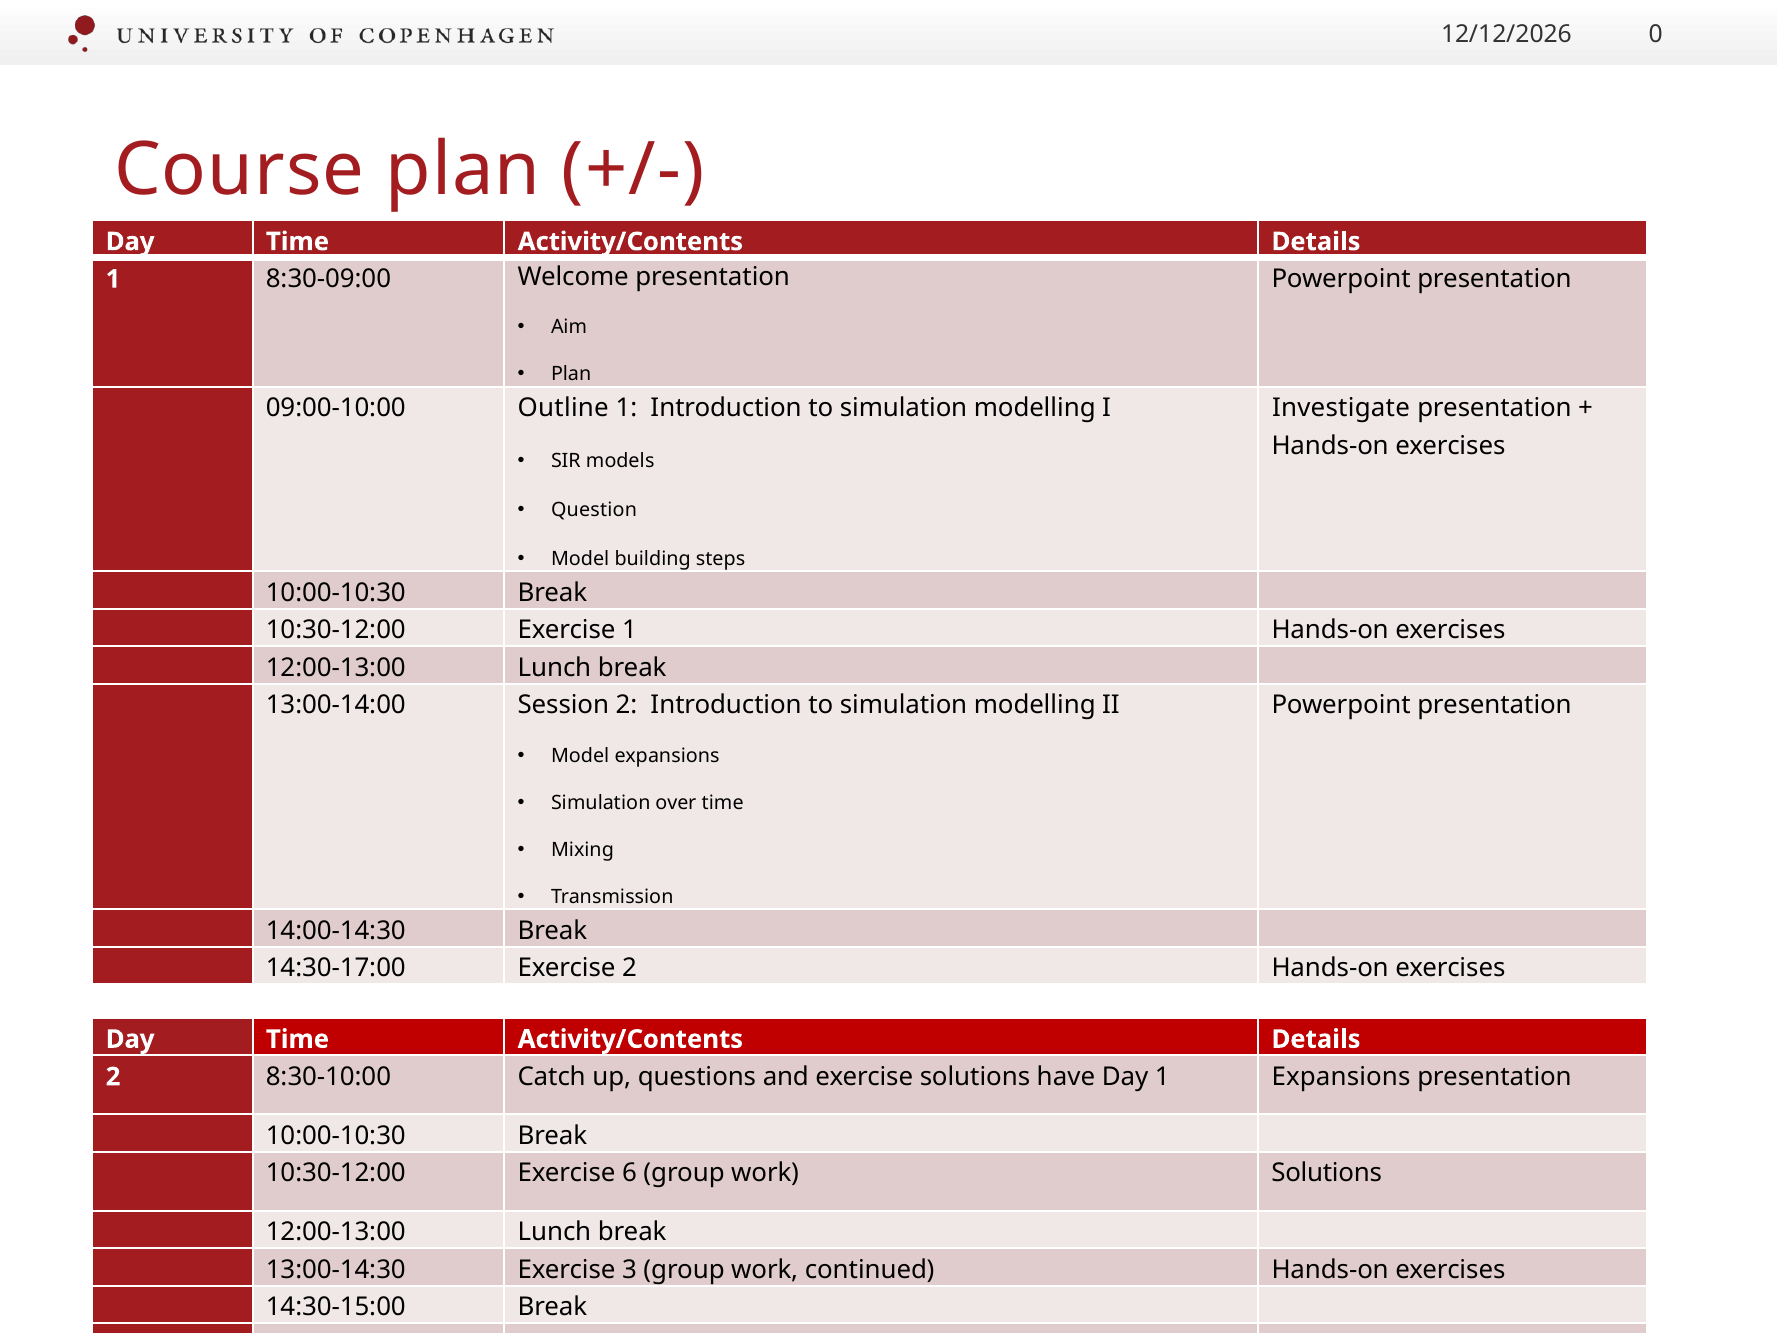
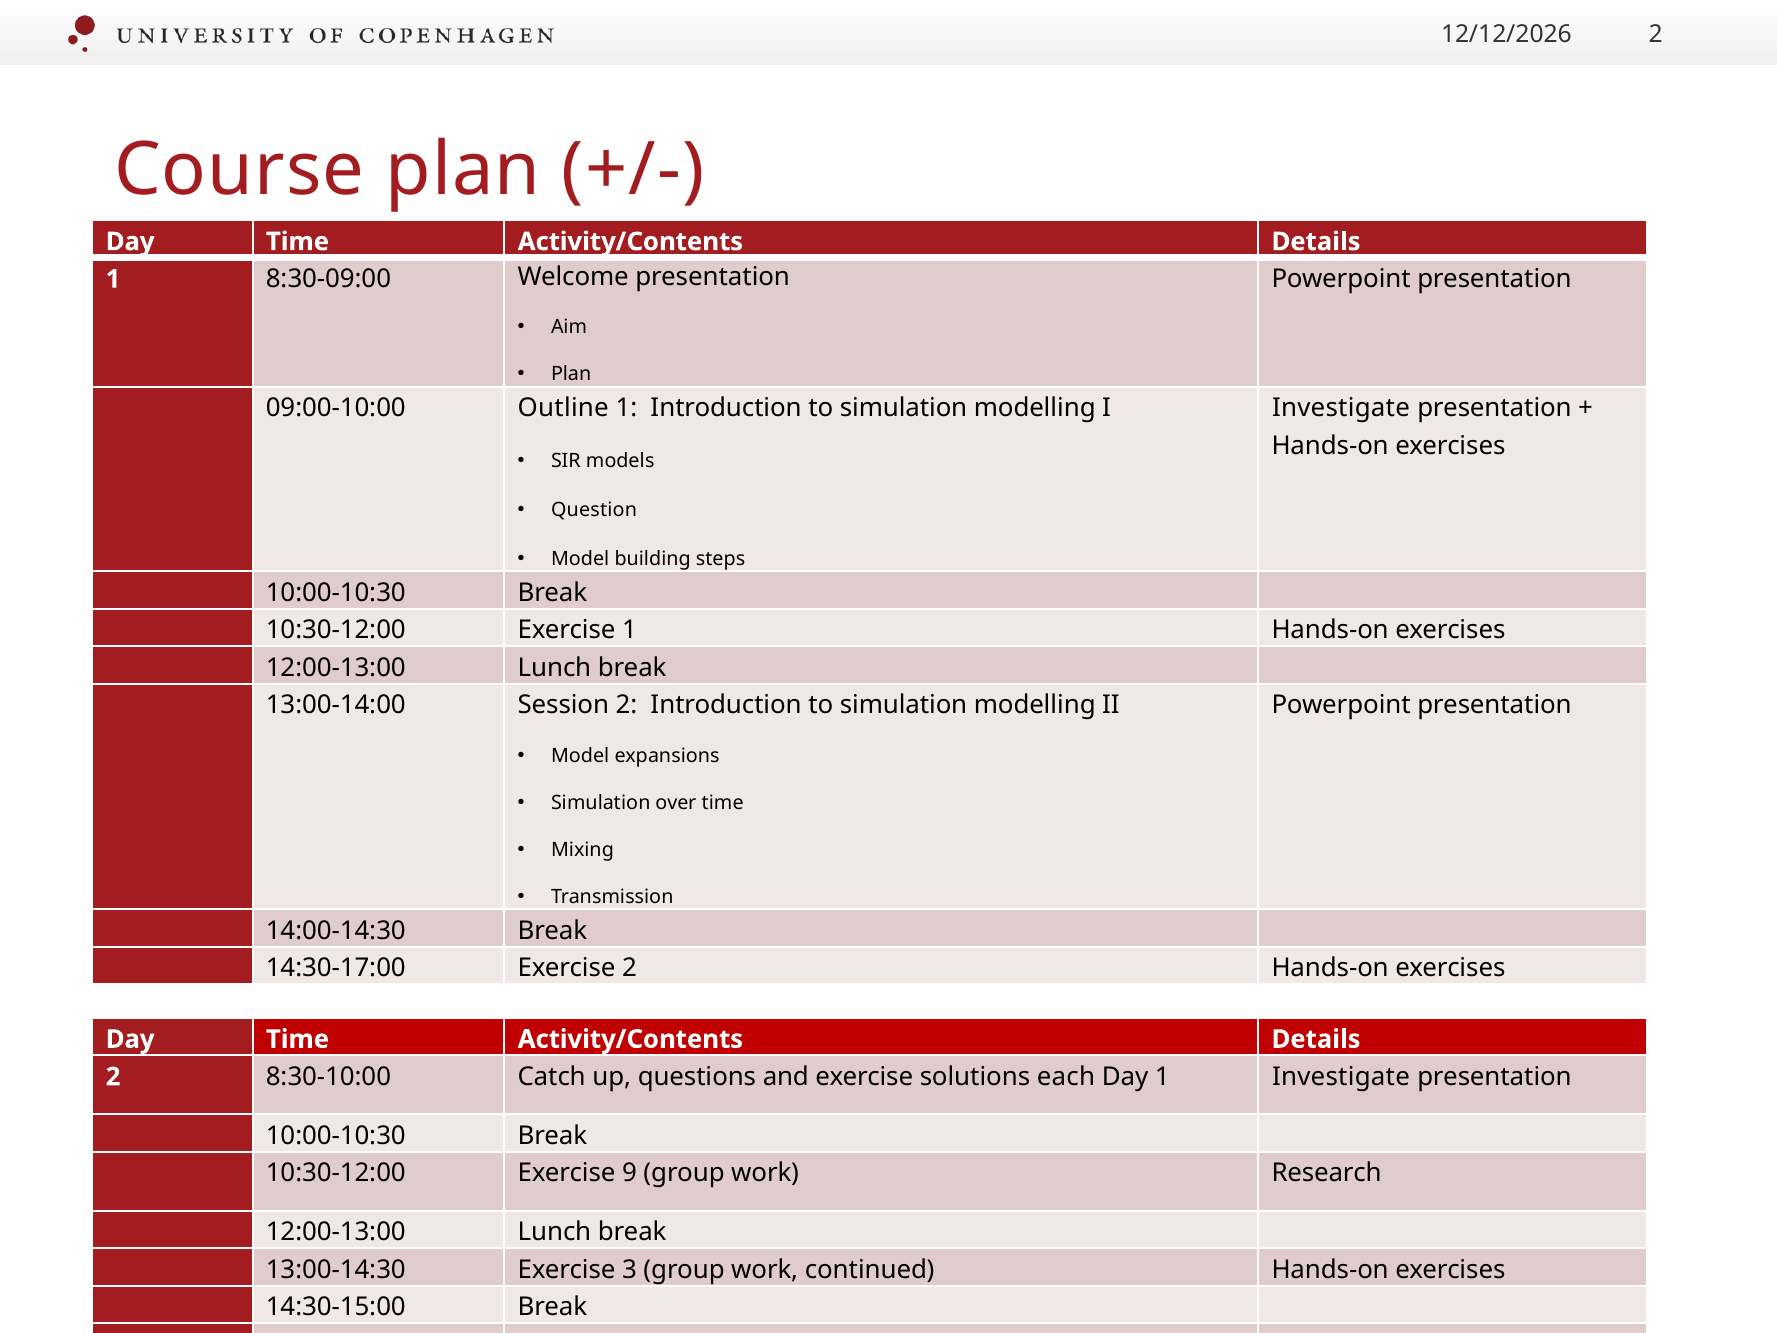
0: 0 -> 2 (1656, 34)
have: have -> each (1066, 1077)
1 Expansions: Expansions -> Investigate (1341, 1077)
6: 6 -> 9 (629, 1173)
work Solutions: Solutions -> Research (1327, 1173)
